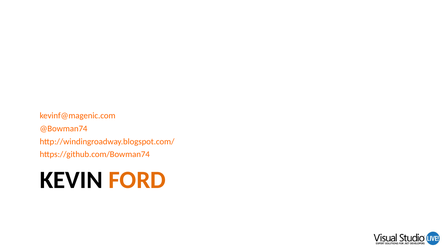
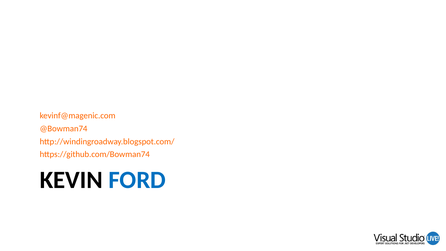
FORD colour: orange -> blue (137, 180)
